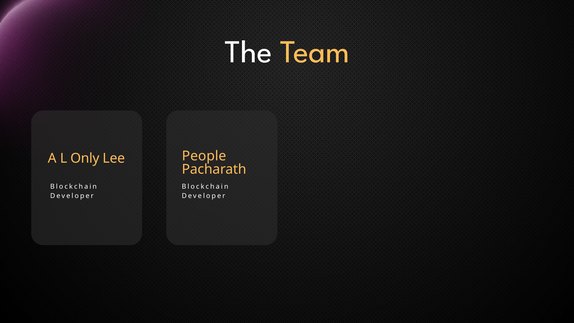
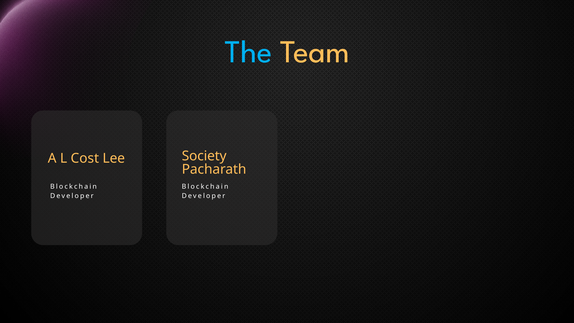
The colour: white -> light blue (248, 52)
People: People -> Society (204, 156)
Only: Only -> Cost (85, 158)
